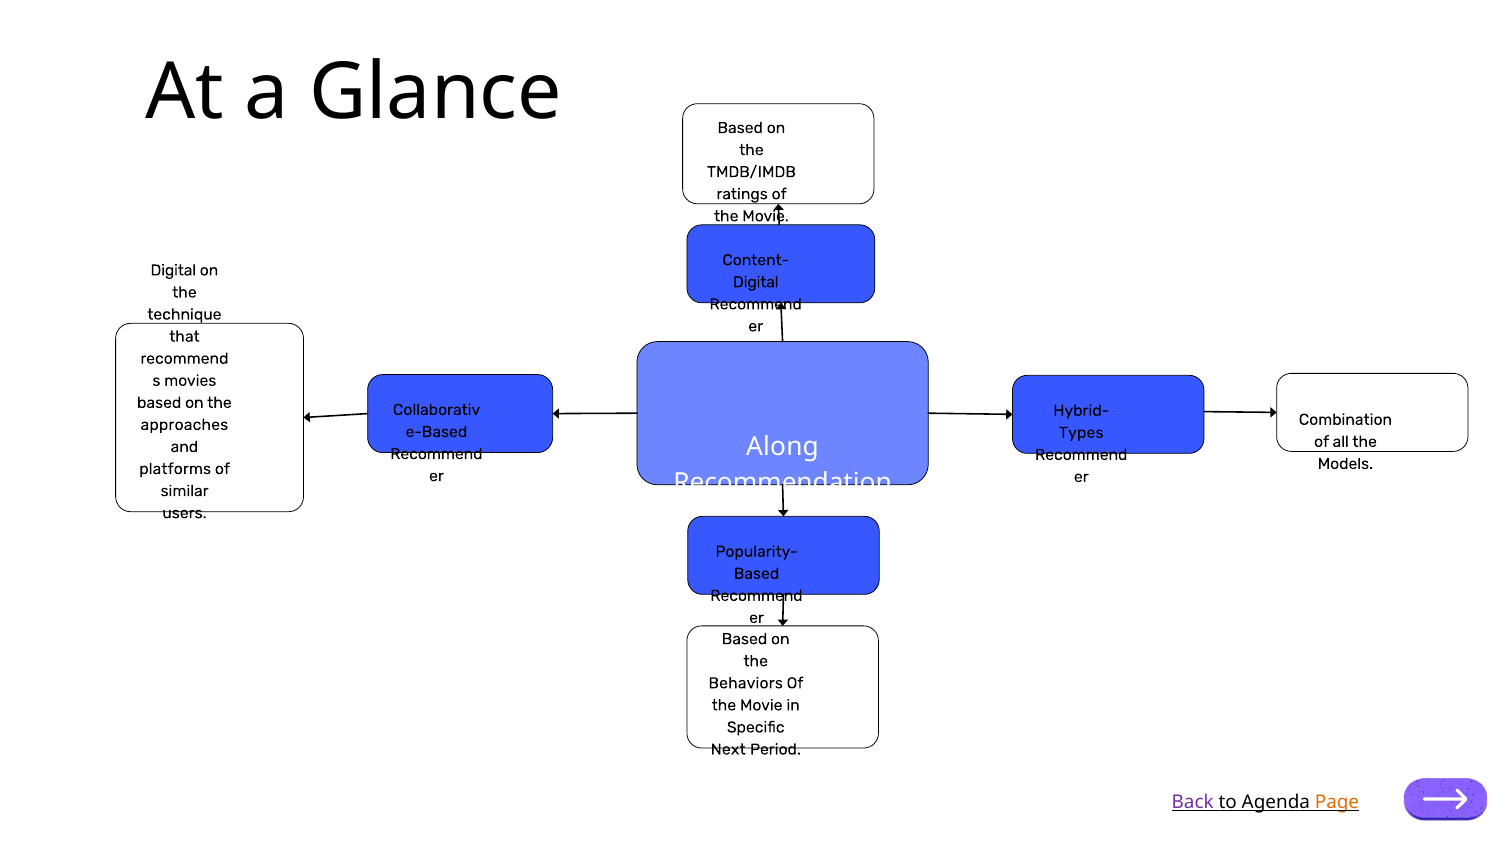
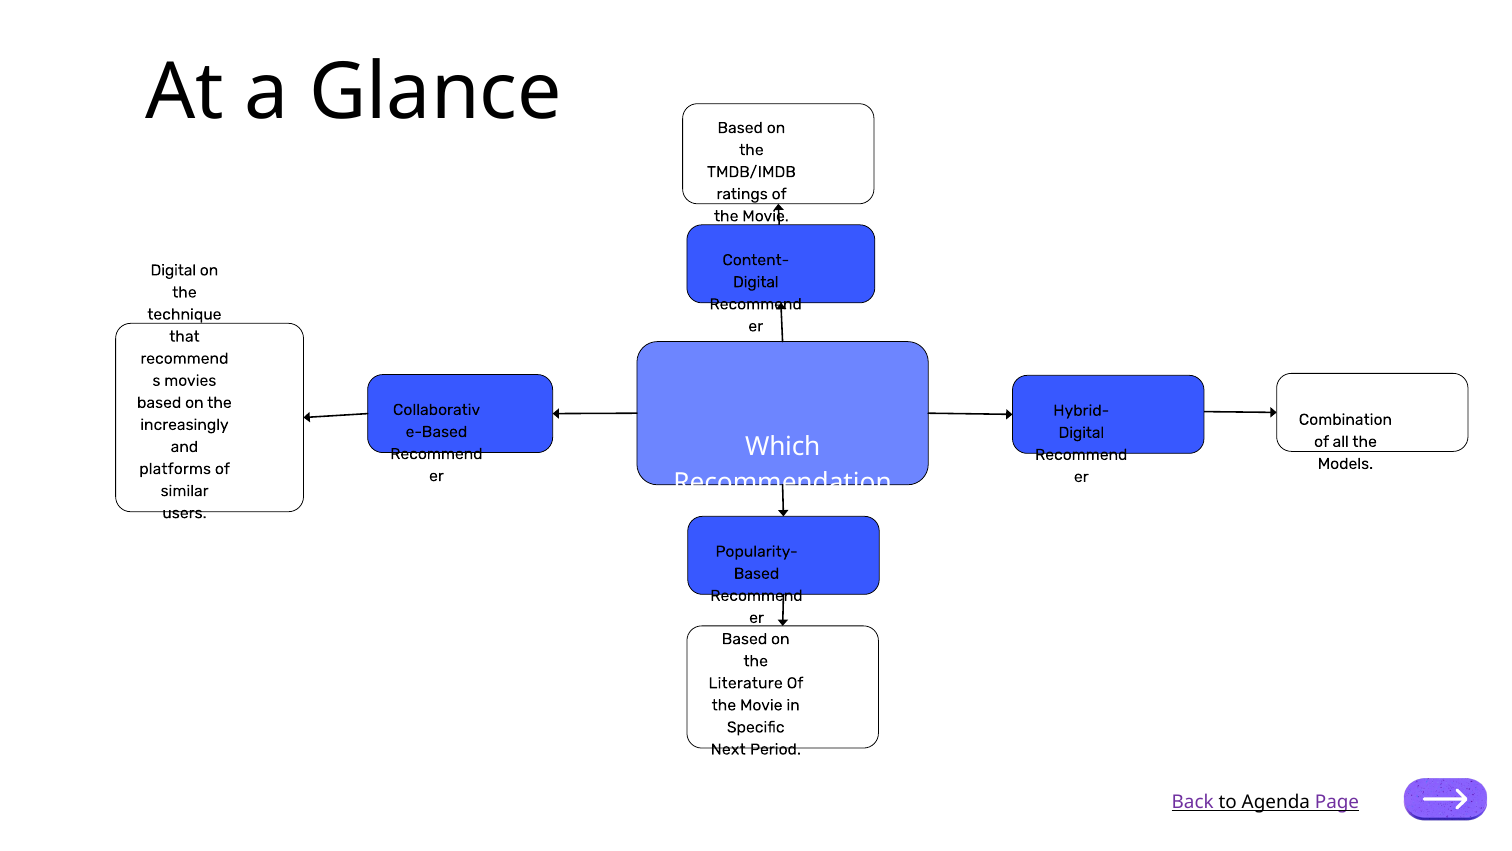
approaches: approaches -> increasingly (184, 424)
Types: Types -> Digital (1081, 432)
Along: Along -> Which (783, 446)
Behaviors: Behaviors -> Literature (746, 683)
Page colour: orange -> purple (1337, 802)
